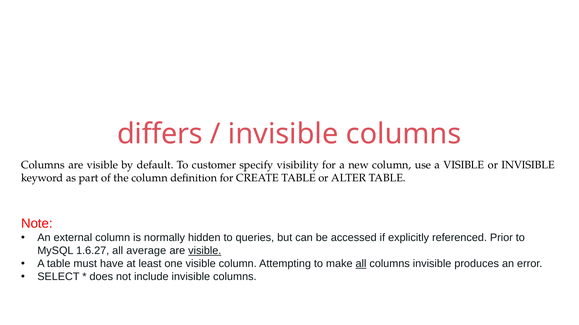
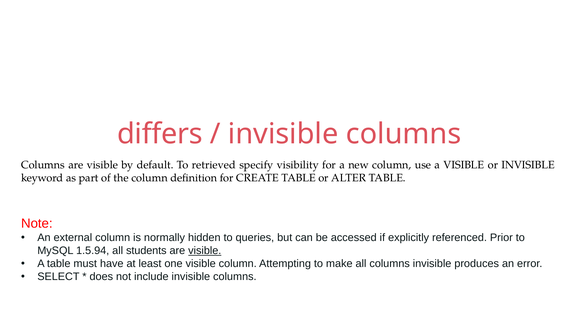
customer: customer -> retrieved (214, 165)
1.6.27: 1.6.27 -> 1.5.94 (93, 251)
average: average -> students (146, 251)
all underline: present -> none (361, 264)
